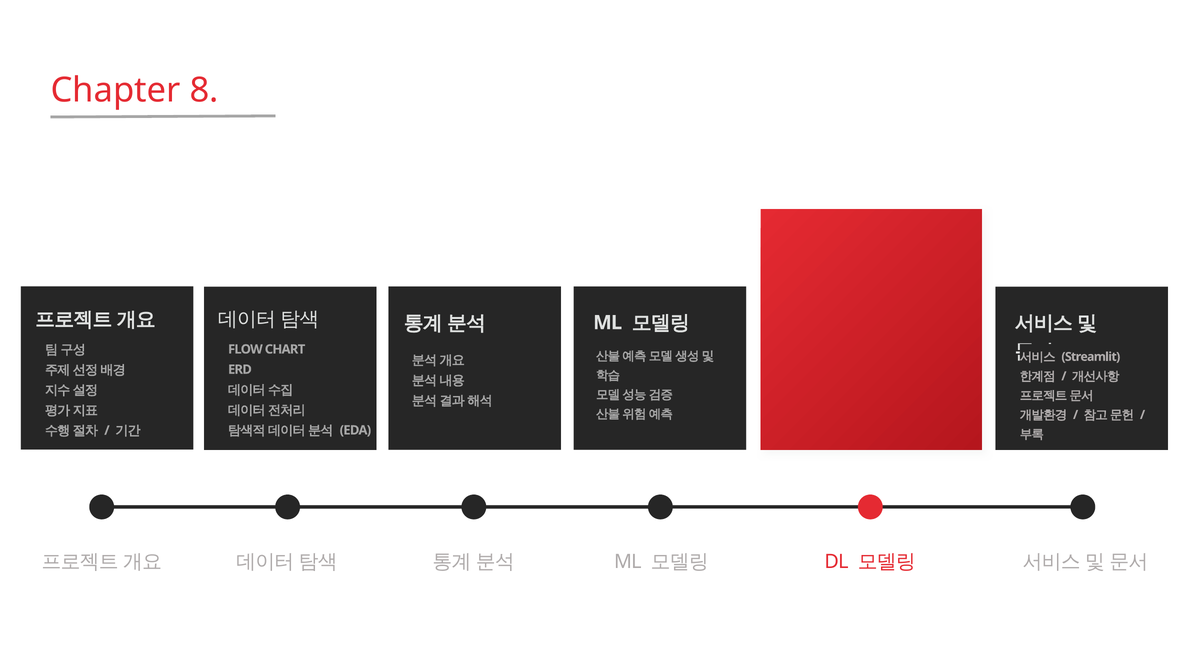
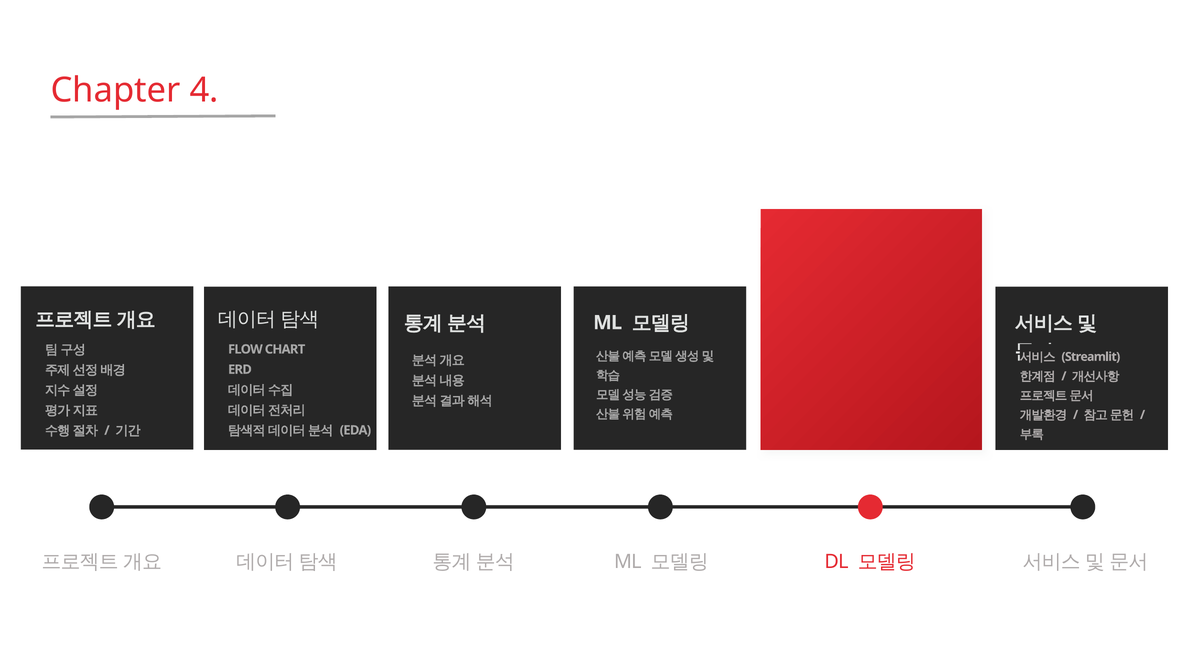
8: 8 -> 4 (204, 90)
